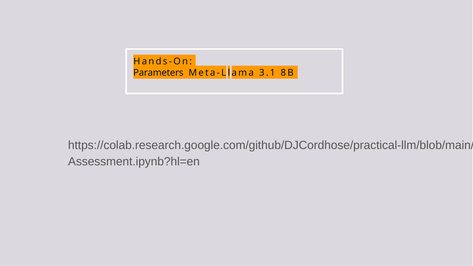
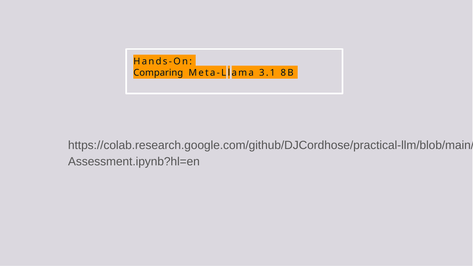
Parameters: Parameters -> Comparing (158, 73)
